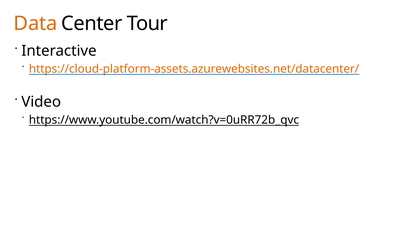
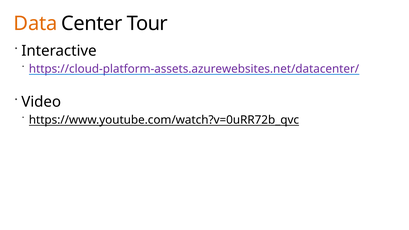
https://cloud-platform-assets.azurewebsites.net/datacenter/ colour: orange -> purple (194, 69)
